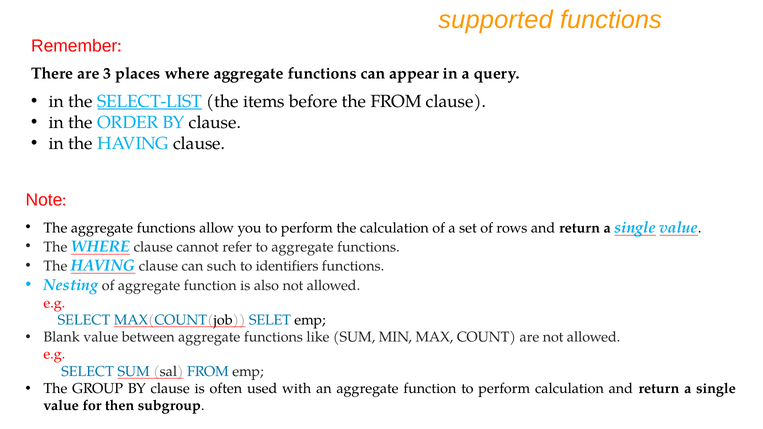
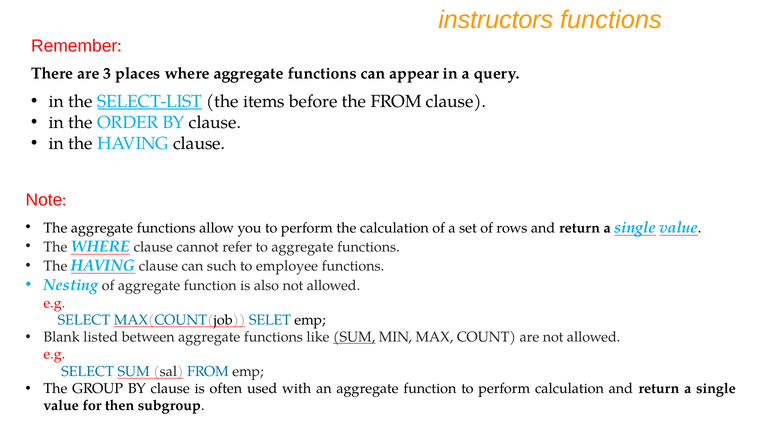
supported: supported -> instructors (496, 20)
identifiers: identifiers -> employee (287, 266)
Blank value: value -> listed (101, 337)
SUM underline: none -> present (354, 337)
